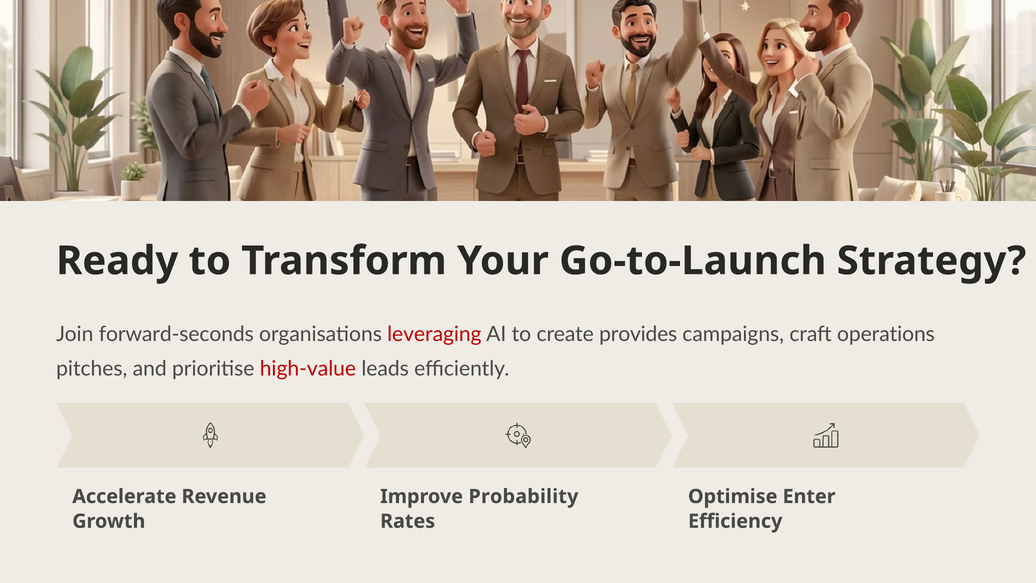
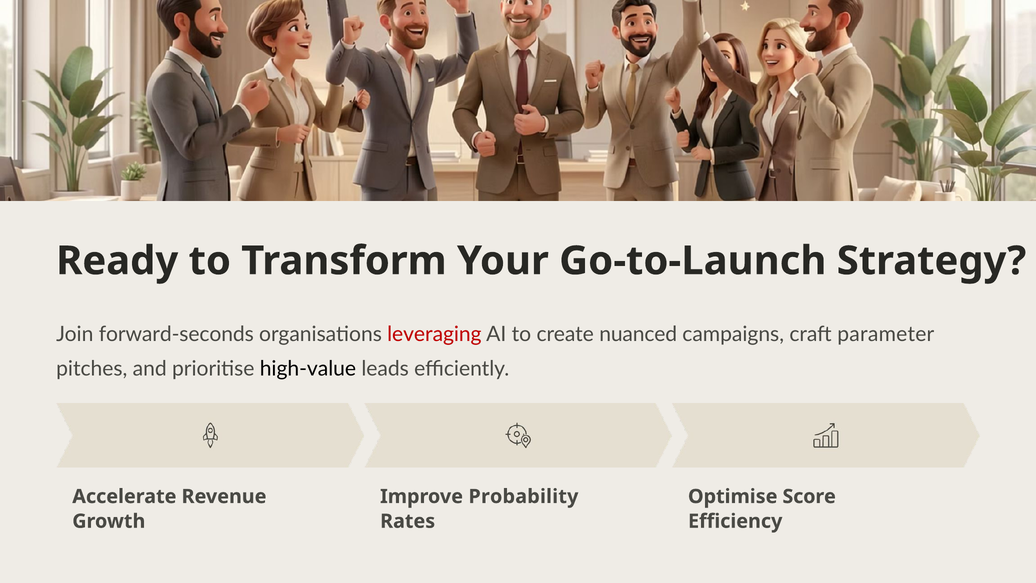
provides: provides -> nuanced (638, 334)
operations: operations -> parameter (886, 334)
high-value colour: red -> black (308, 368)
Enter: Enter -> Score (809, 496)
